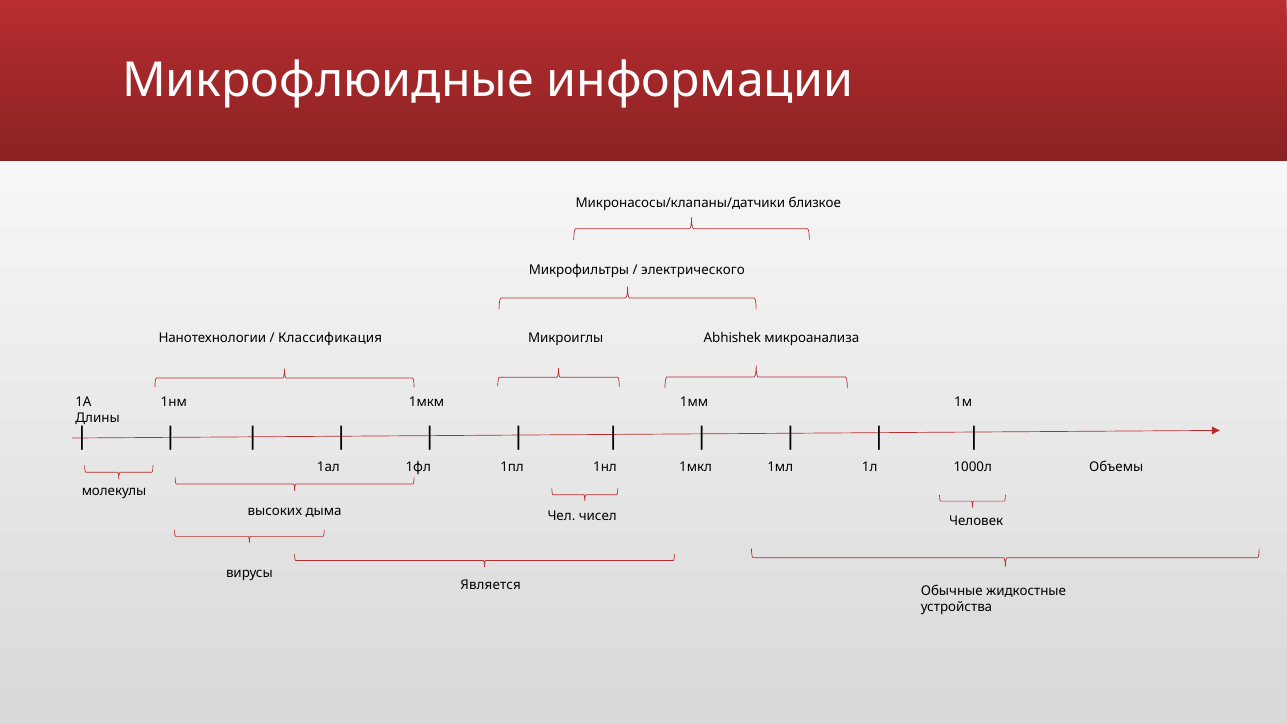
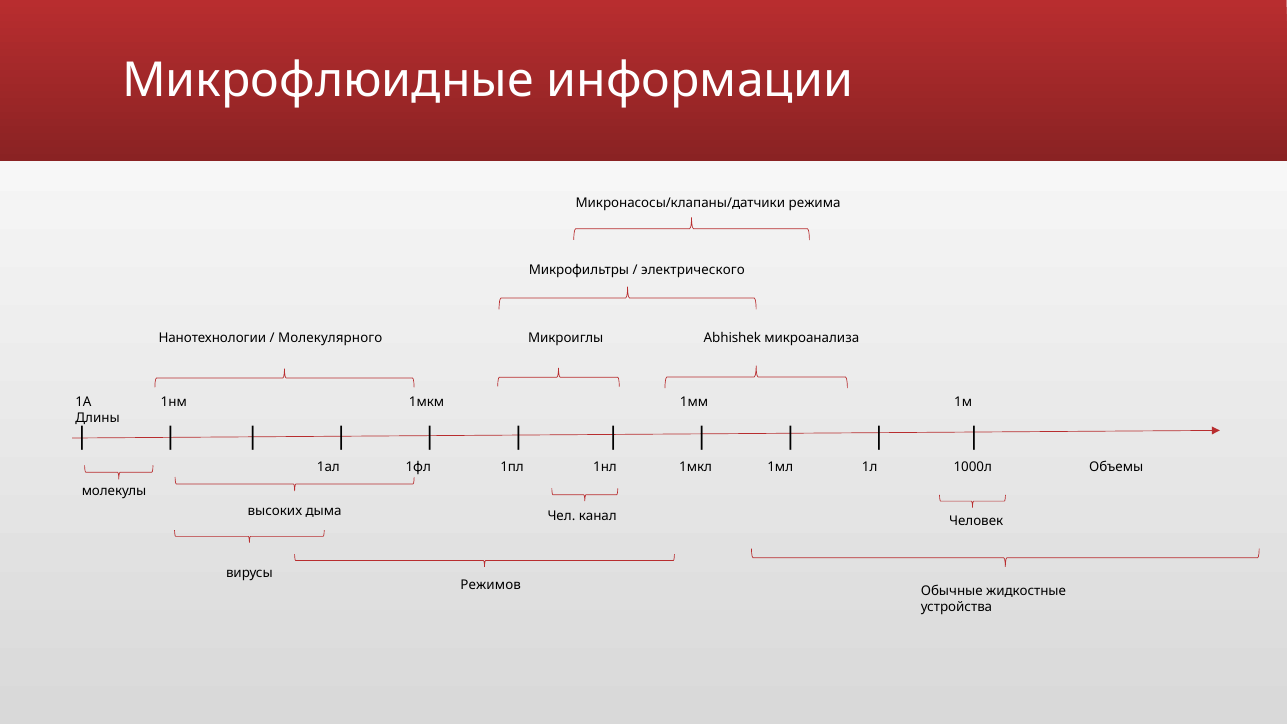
близкое: близкое -> режима (815, 203)
Классификация: Классификация -> Молекулярного (330, 338)
чисел: чисел -> канал (598, 516)
Является: Является -> Режимов (491, 585)
